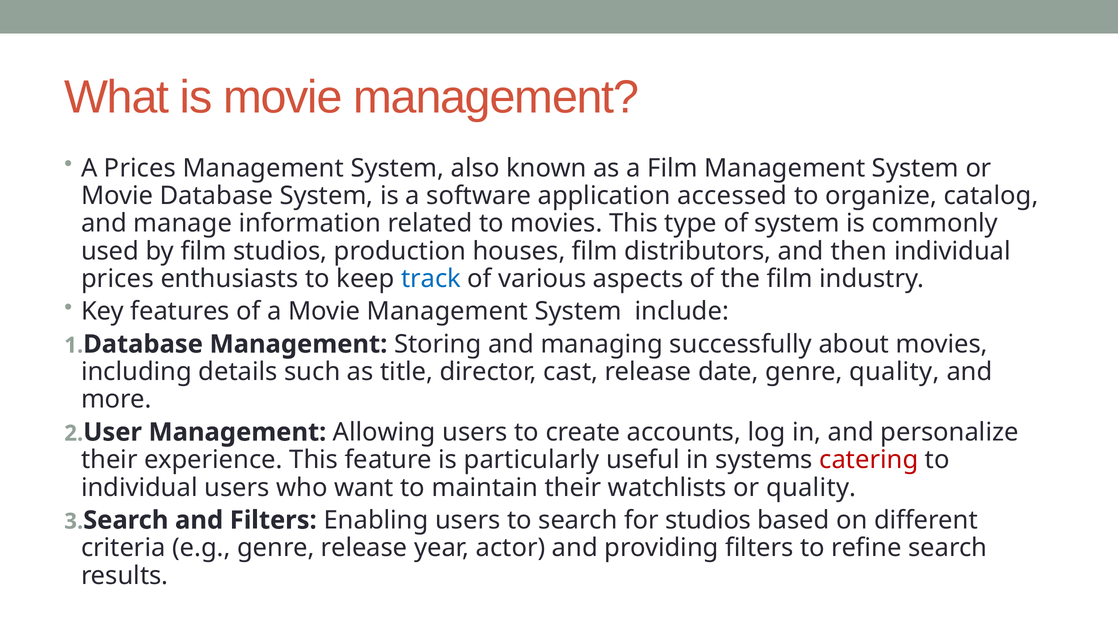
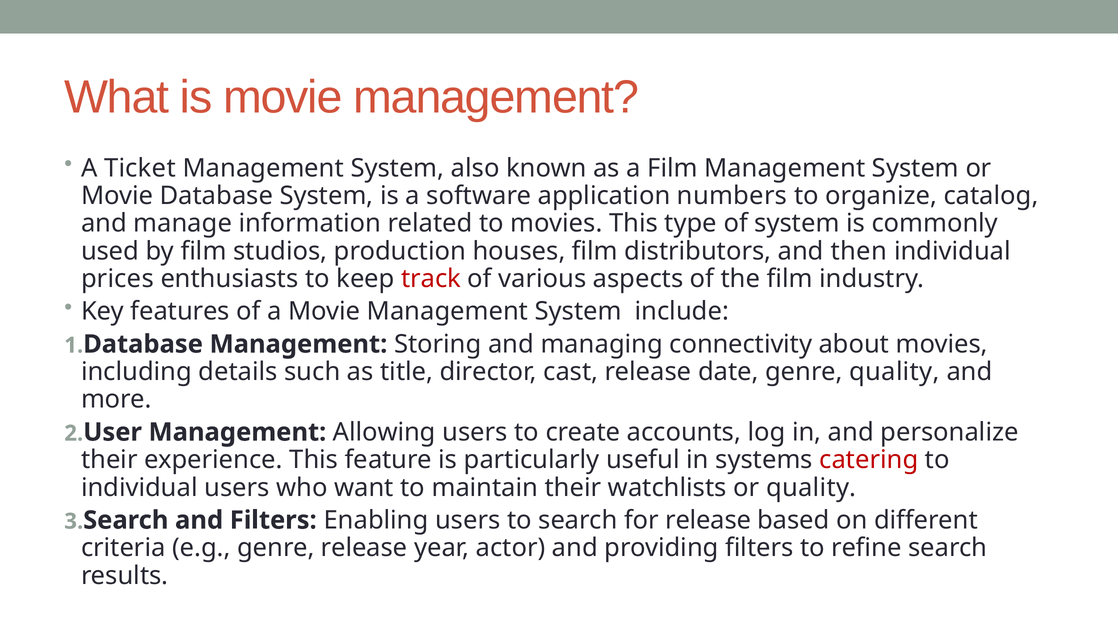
A Prices: Prices -> Ticket (140, 168)
accessed: accessed -> numbers (732, 196)
track colour: blue -> red (431, 279)
successfully: successfully -> connectivity (741, 344)
for studios: studios -> release (708, 520)
